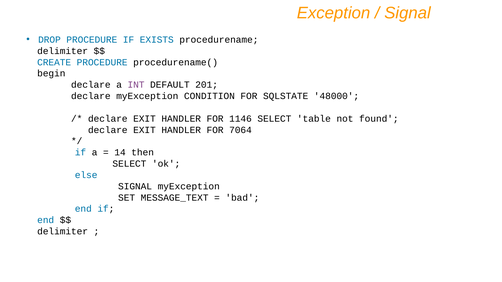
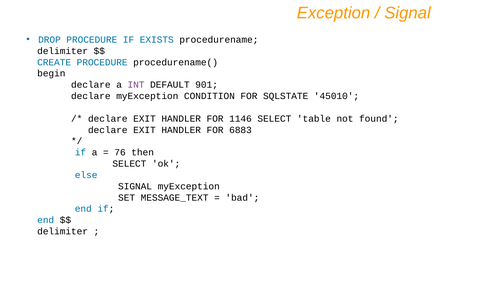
201: 201 -> 901 (207, 85)
48000: 48000 -> 45010 (337, 96)
7064: 7064 -> 6883 (240, 130)
14: 14 -> 76 (120, 153)
